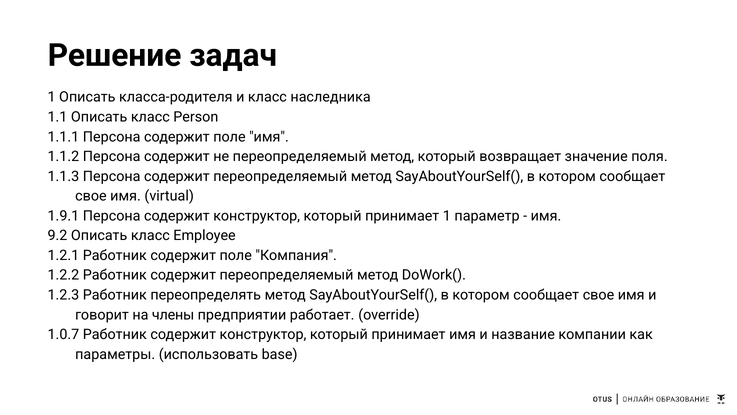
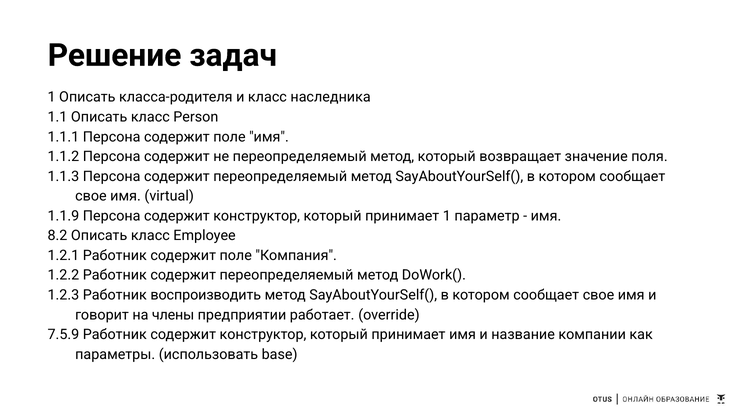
1.9.1: 1.9.1 -> 1.1.9 (63, 216)
9.2: 9.2 -> 8.2 (57, 235)
переопределять: переопределять -> воспроизводить (206, 295)
1.0.7: 1.0.7 -> 7.5.9 (63, 334)
